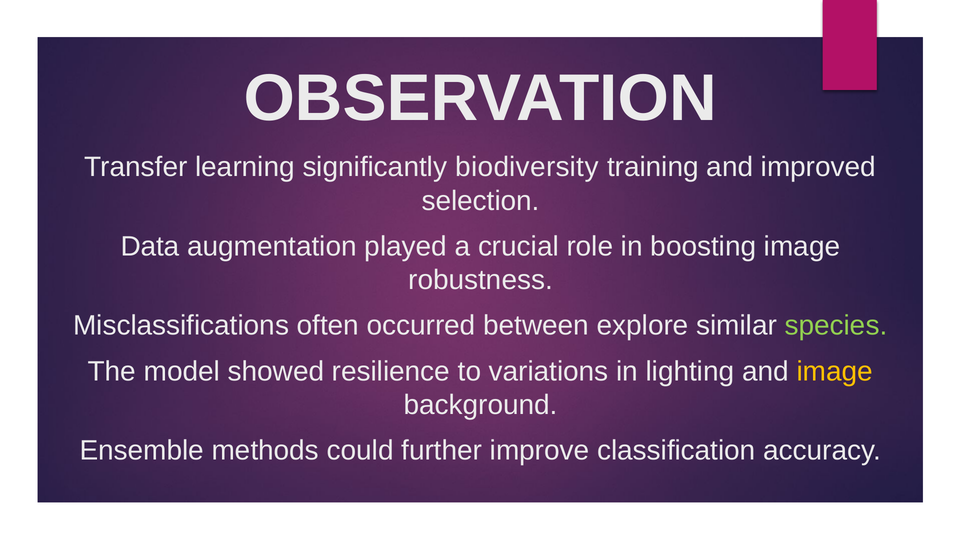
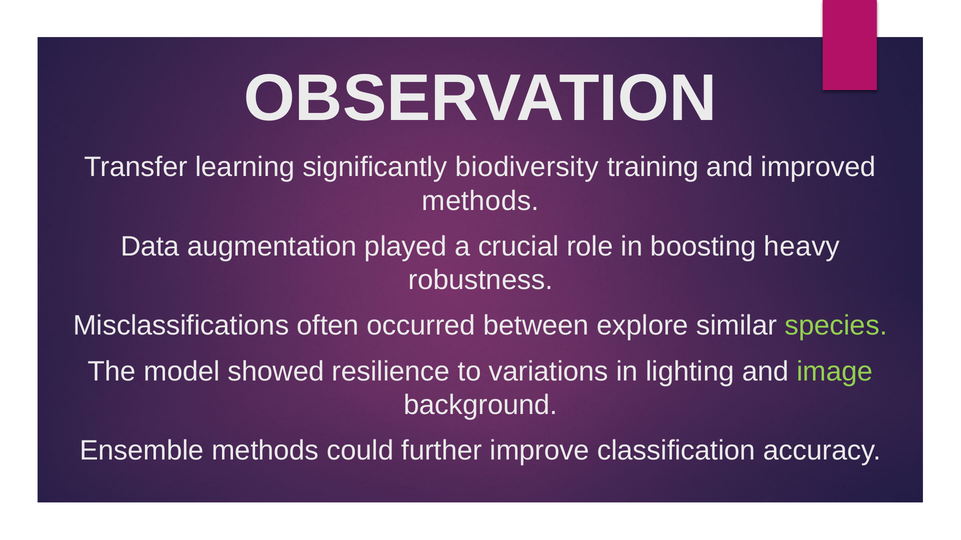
selection: selection -> methods (481, 201)
boosting image: image -> heavy (802, 247)
image colour: yellow -> light green (835, 372)
